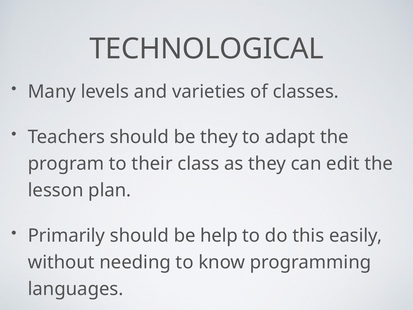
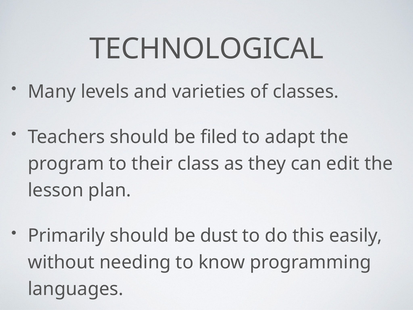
be they: they -> filed (219, 137)
help: help -> dust (219, 236)
